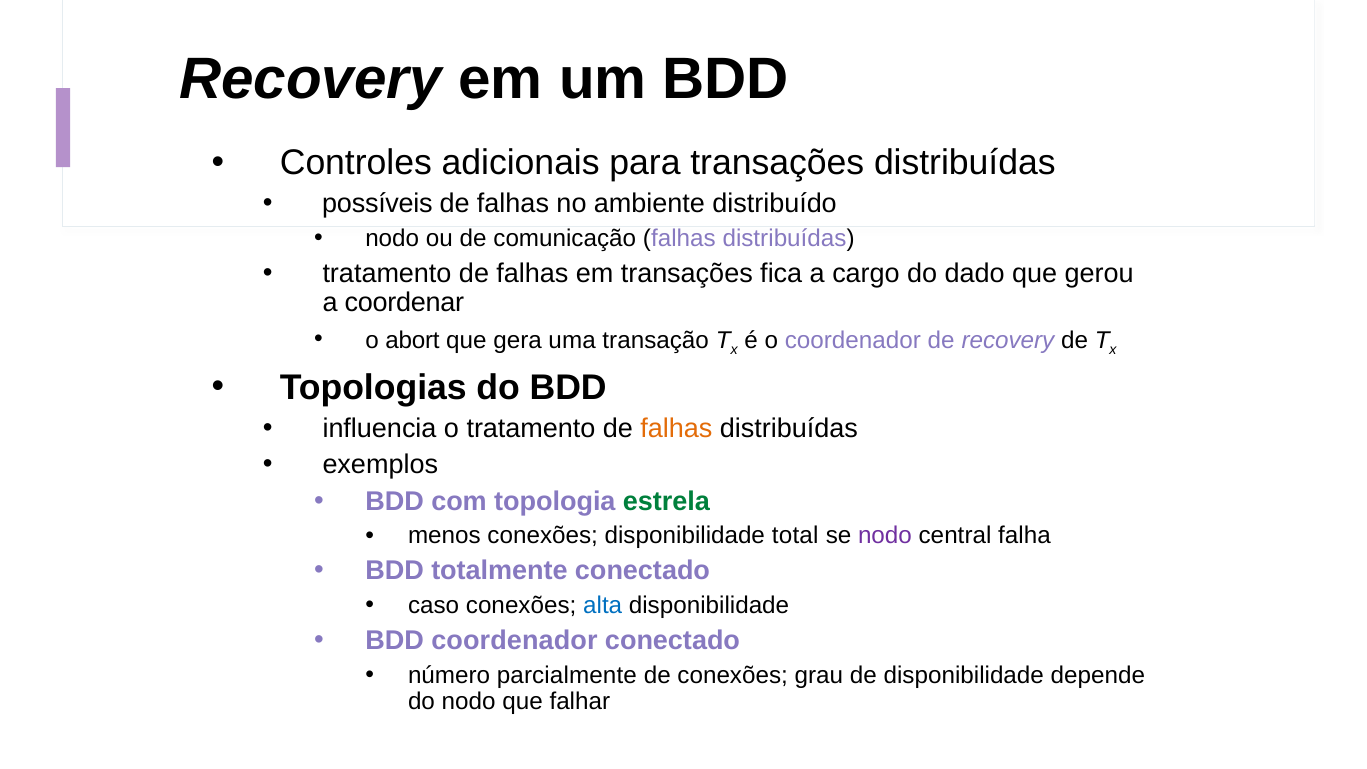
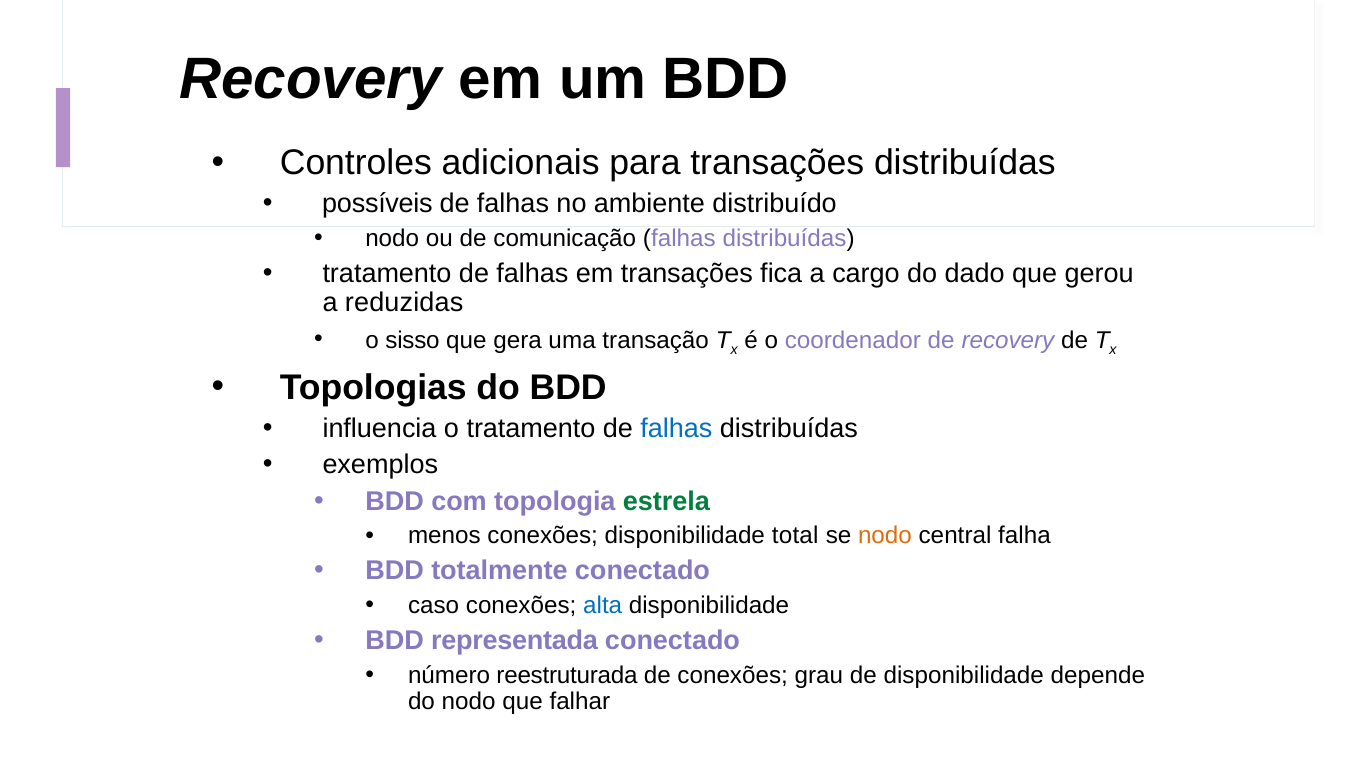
coordenar: coordenar -> reduzidas (404, 302)
abort: abort -> sisso (413, 340)
falhas colour: orange -> blue (676, 428)
nodo colour: purple -> orange (885, 536)
BDD coordenador: coordenador -> representada (515, 640)
parcialmente: parcialmente -> reestruturada (567, 675)
